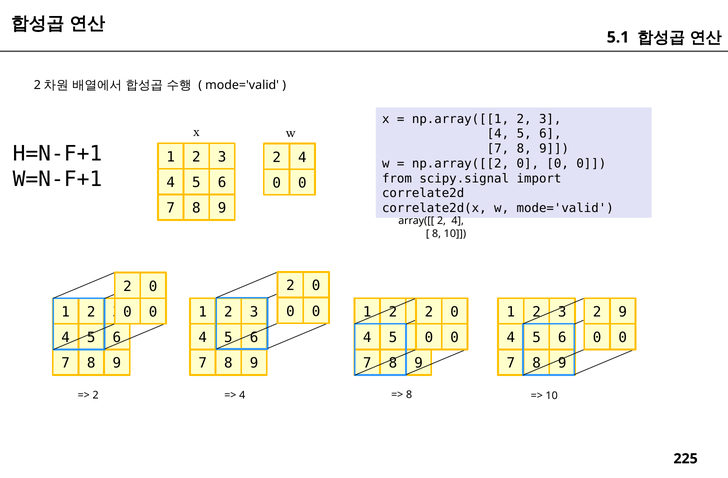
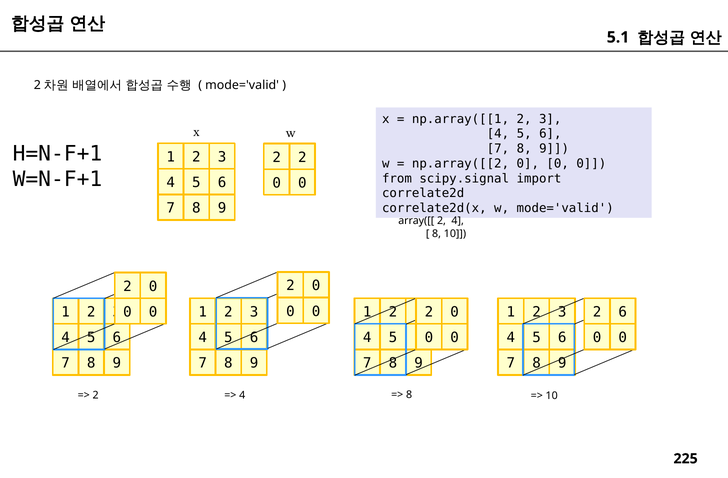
4: 4 -> 2 (302, 157)
2 9: 9 -> 6 (623, 312)
